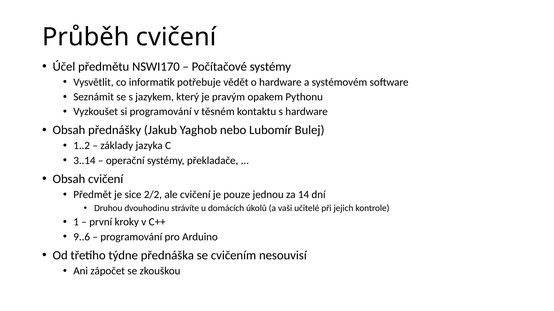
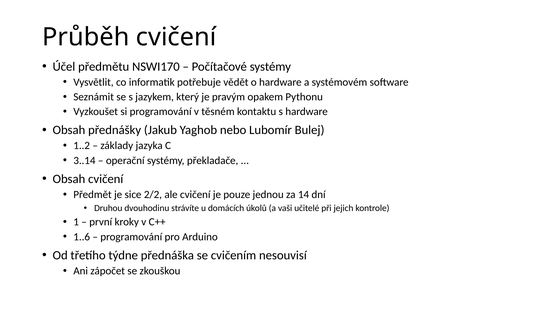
9..6: 9..6 -> 1..6 (82, 237)
